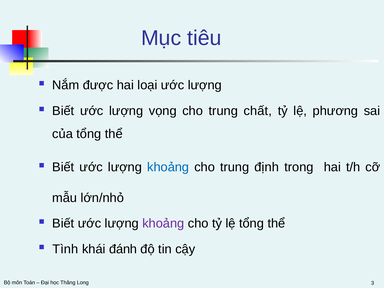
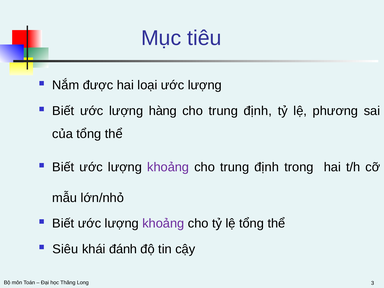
vọng: vọng -> hàng (163, 111)
chất: chất -> định (258, 111)
khoảng colour: blue -> purple (168, 167)
Tình: Tình -> Siêu (65, 249)
